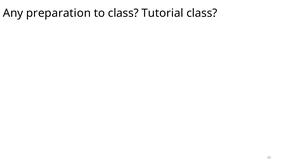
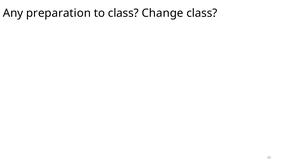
Tutorial: Tutorial -> Change (163, 13)
